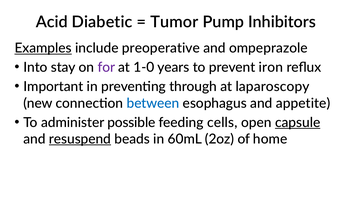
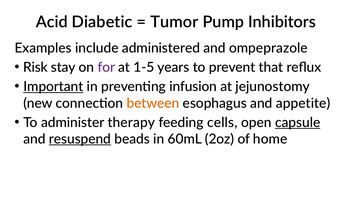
Examples underline: present -> none (43, 48)
preoperative: preoperative -> administered (161, 48)
Into: Into -> Risk (35, 67)
1-0: 1-0 -> 1-5 (144, 67)
iron: iron -> that (271, 67)
Important underline: none -> present (53, 87)
through: through -> infusion (193, 87)
laparoscopy: laparoscopy -> jejunostomy (273, 87)
between colour: blue -> orange (153, 103)
possible: possible -> therapy (131, 122)
